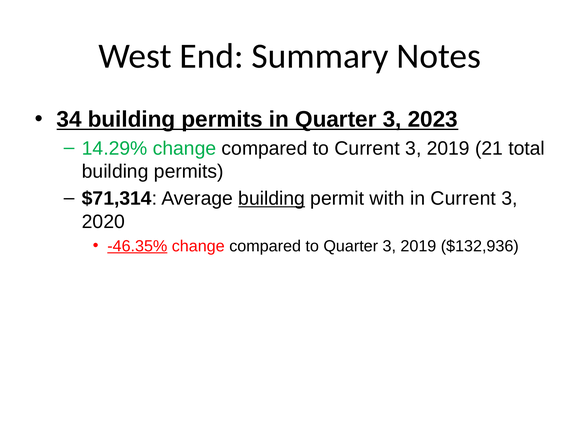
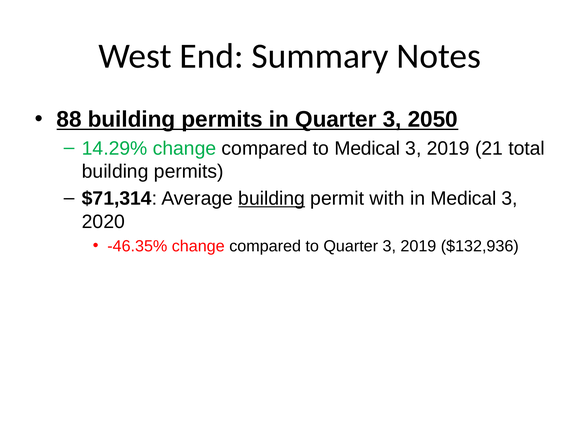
34: 34 -> 88 (69, 120)
2023: 2023 -> 2050 (433, 120)
to Current: Current -> Medical (367, 148)
in Current: Current -> Medical (463, 199)
-46.35% underline: present -> none (137, 246)
